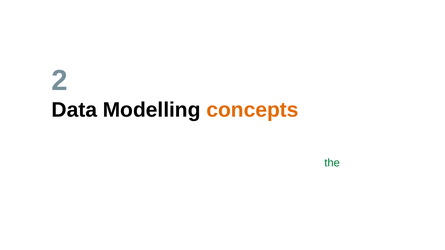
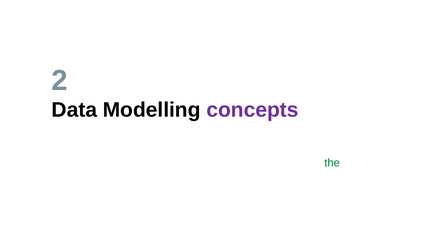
concepts colour: orange -> purple (252, 110)
